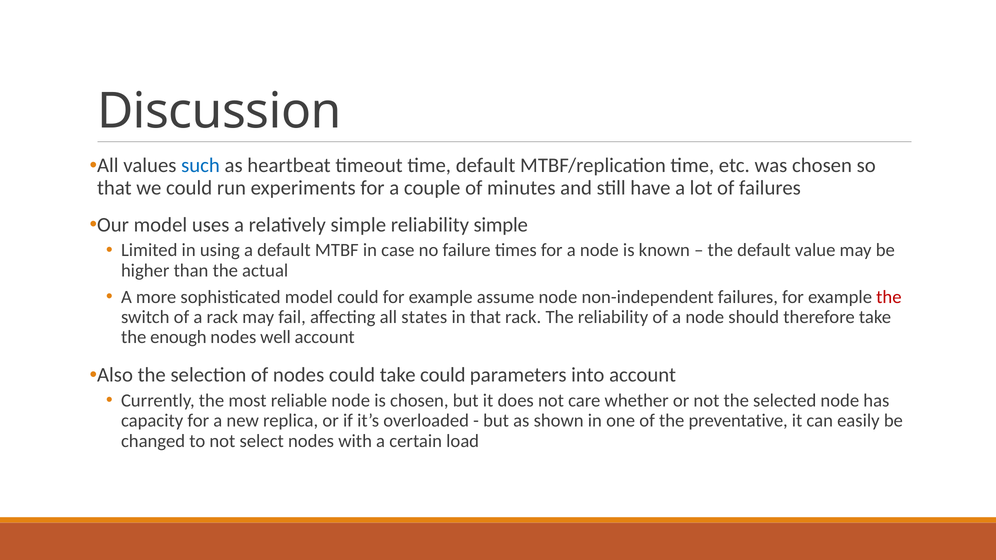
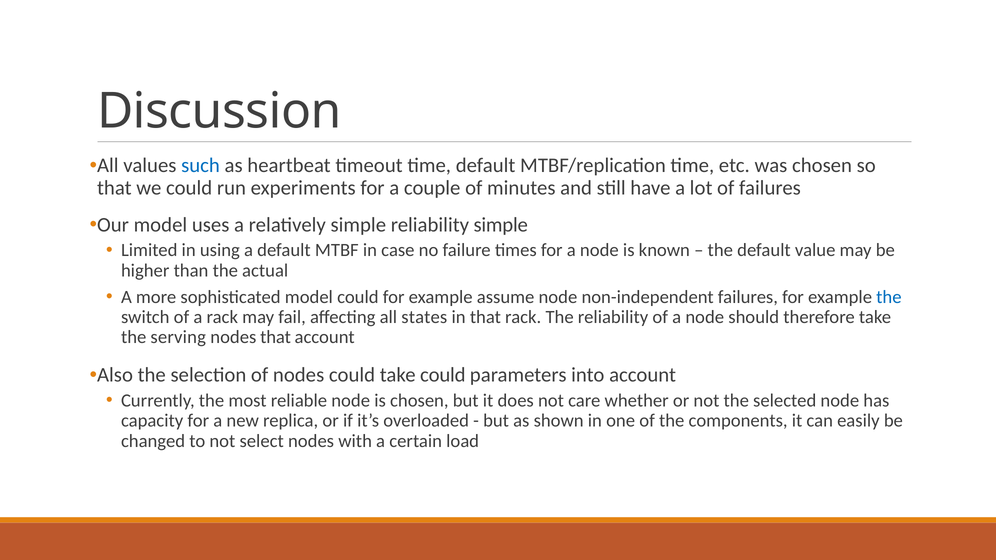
the colour: red -> blue (889, 297)
enough: enough -> serving (178, 337)
nodes well: well -> that (276, 337)
preventative: preventative -> components (738, 421)
